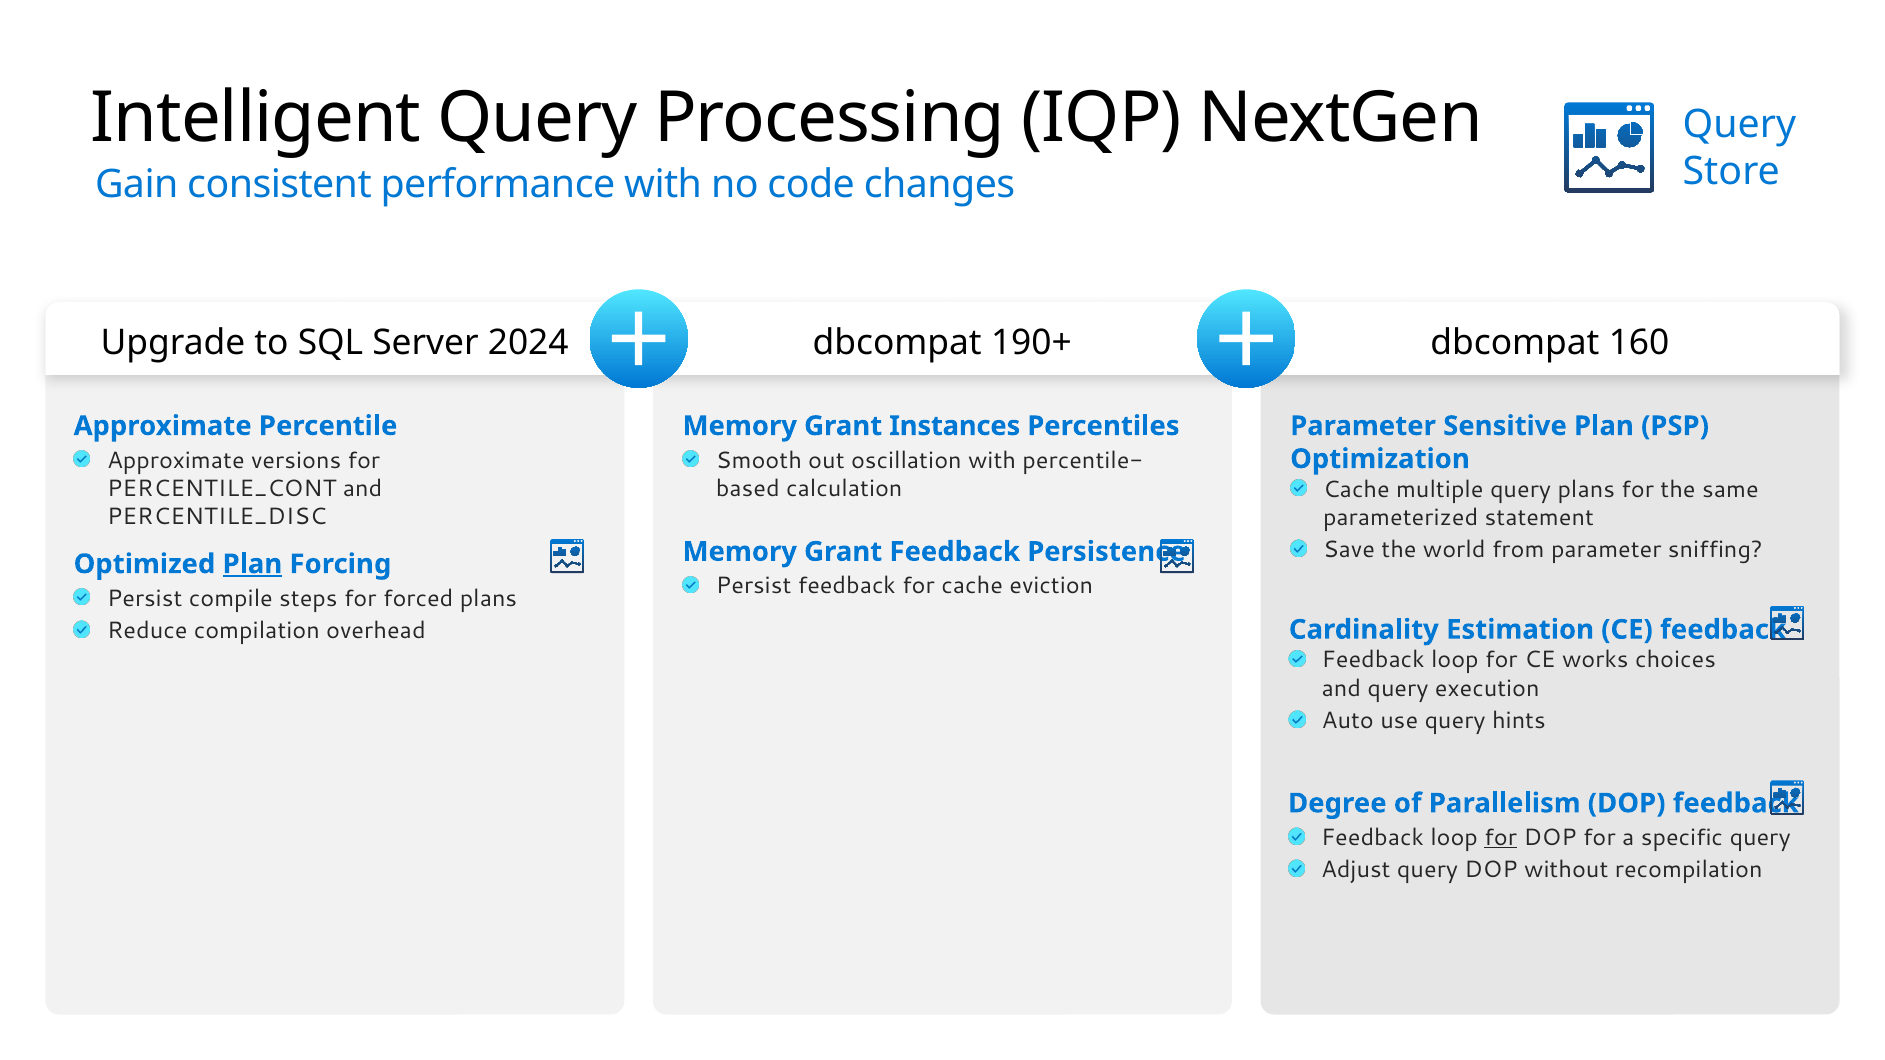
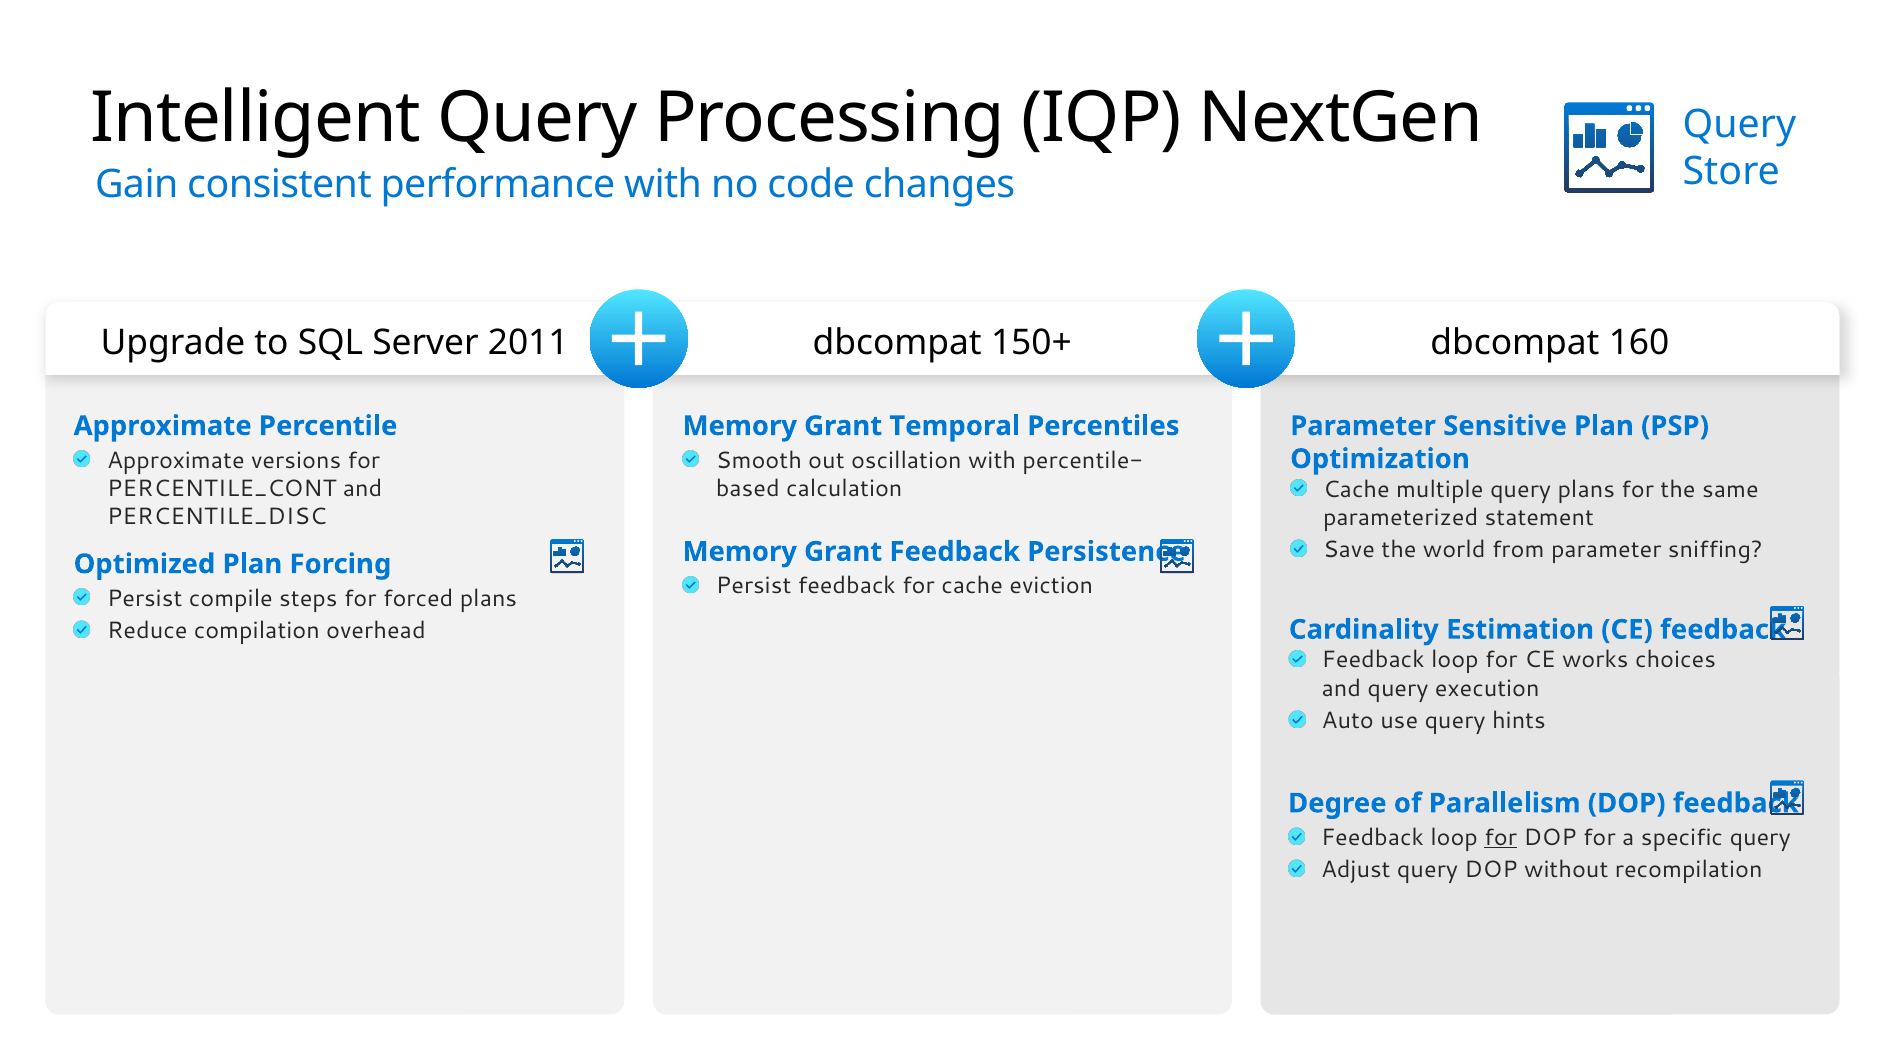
2024: 2024 -> 2011 (528, 343)
190+: 190+ -> 150+ (1031, 343)
Instances: Instances -> Temporal (955, 426)
Plan underline: present -> none (252, 564)
